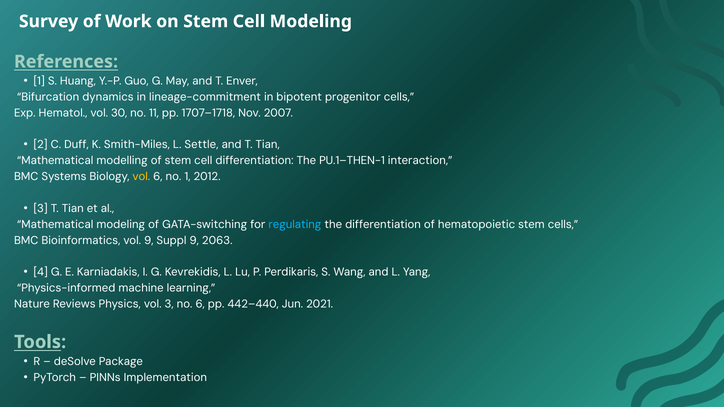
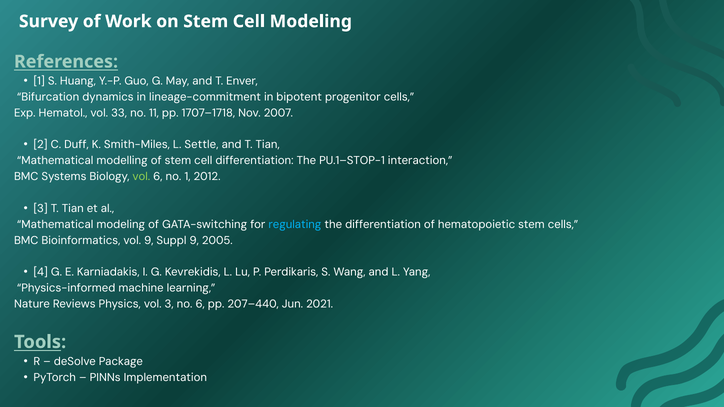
30: 30 -> 33 (119, 113)
PU.1–THEN-1: PU.1–THEN-1 -> PU.1–STOP-1 (352, 161)
vol colour: yellow -> light green (141, 177)
2063: 2063 -> 2005 (217, 240)
442–440: 442–440 -> 207–440 (253, 304)
